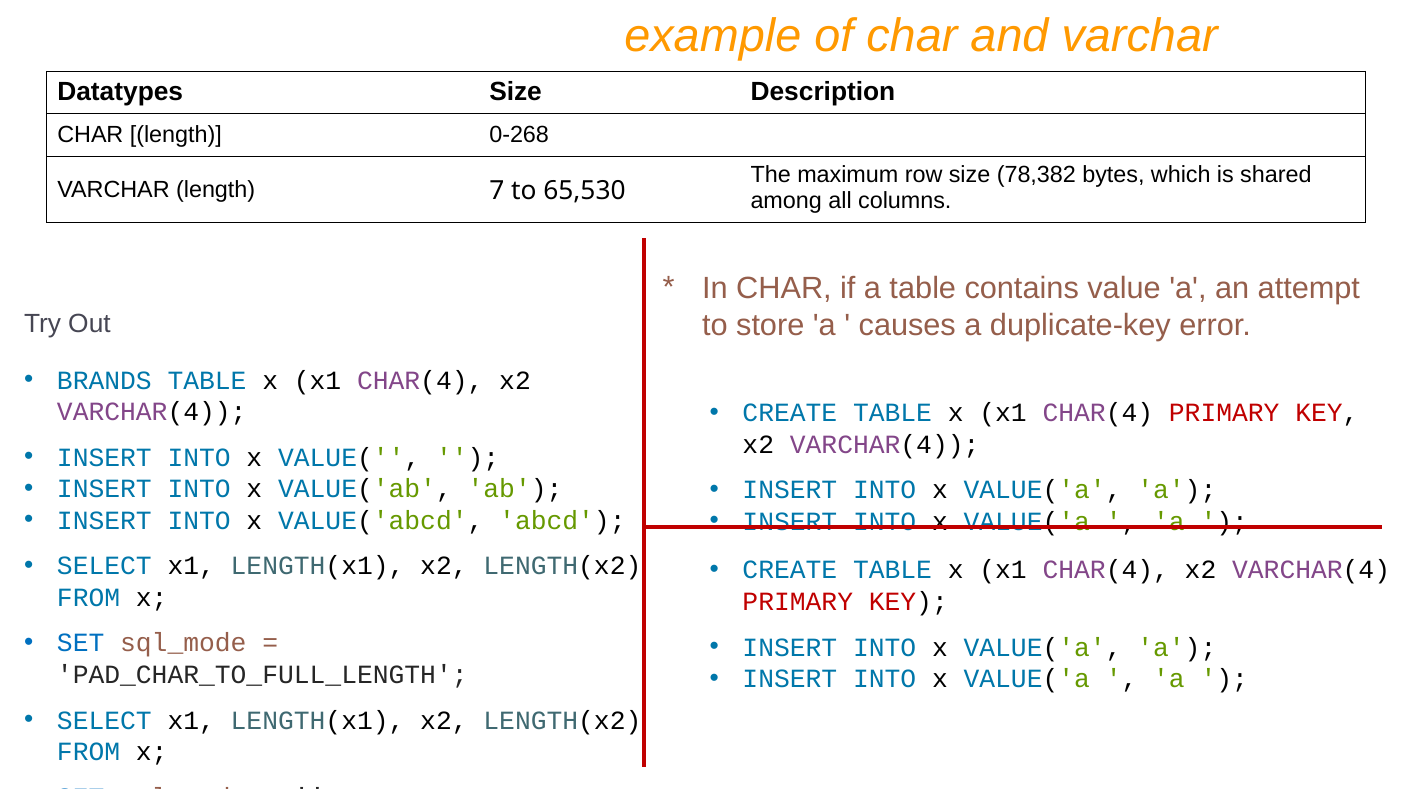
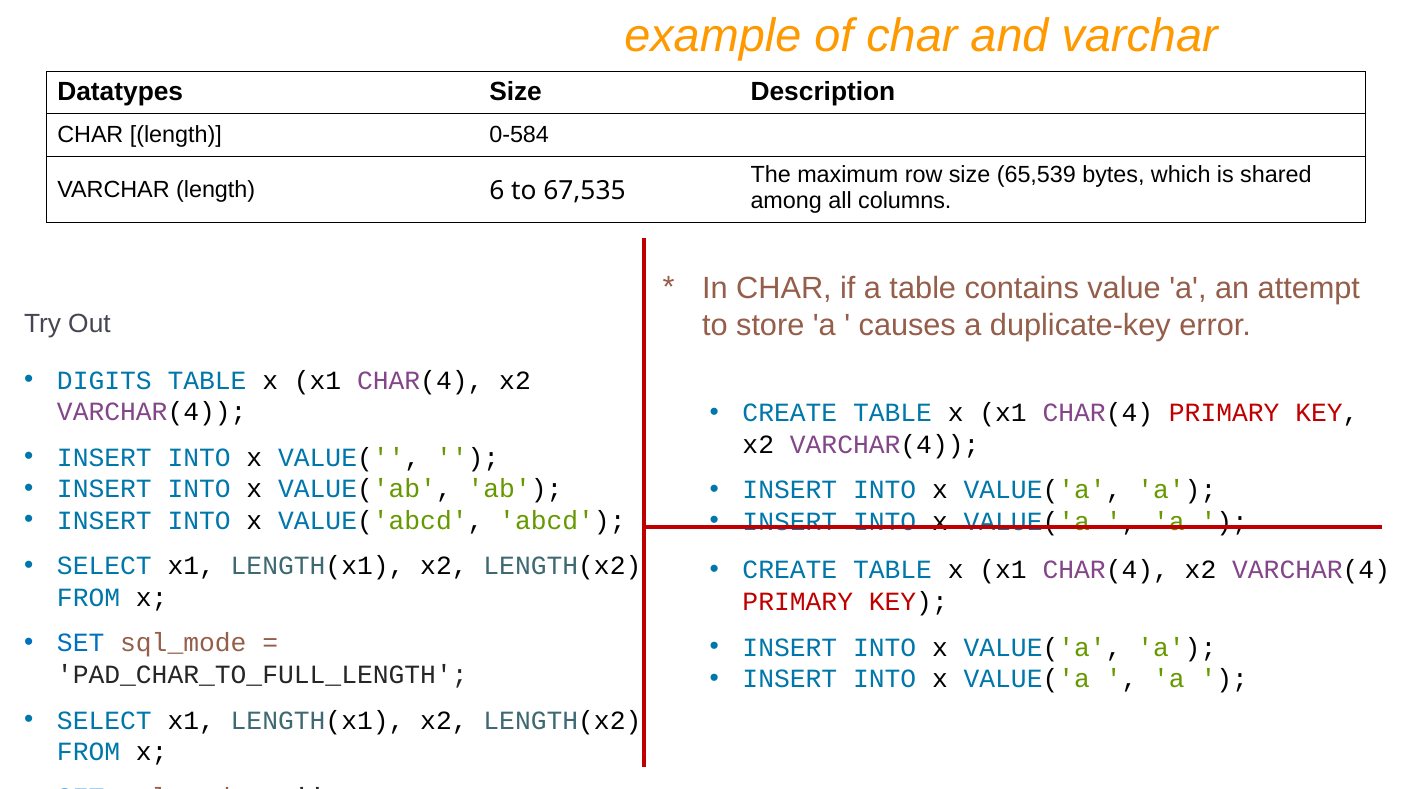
0-268: 0-268 -> 0-584 (519, 135)
78,382: 78,382 -> 65,539 (1036, 175)
7: 7 -> 6 (497, 191)
65,530: 65,530 -> 67,535 (585, 191)
BRANDS: BRANDS -> DIGITS (104, 381)
